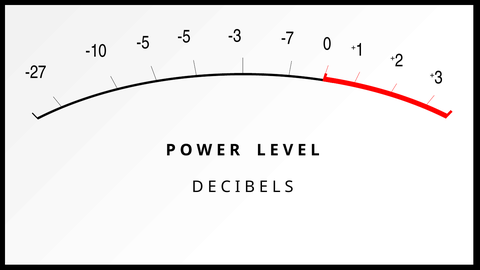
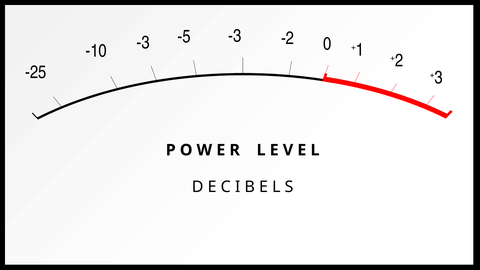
-10 -5: -5 -> -3 (143, 43)
-7: -7 -> -2 (288, 38)
-27: -27 -> -25 (36, 72)
